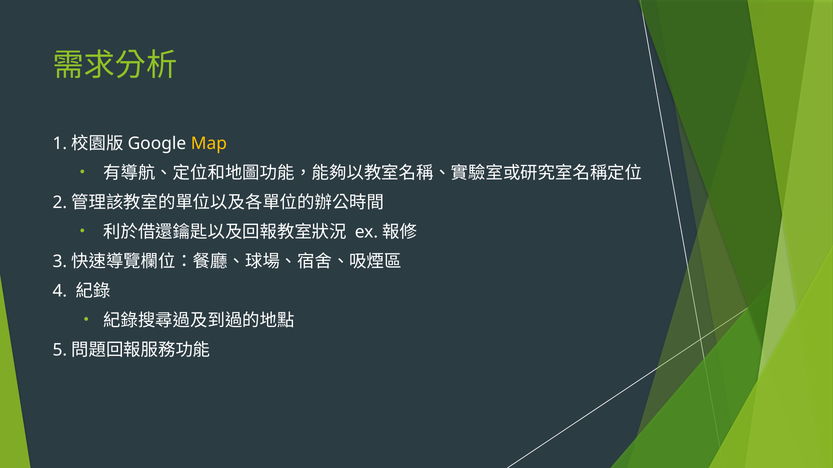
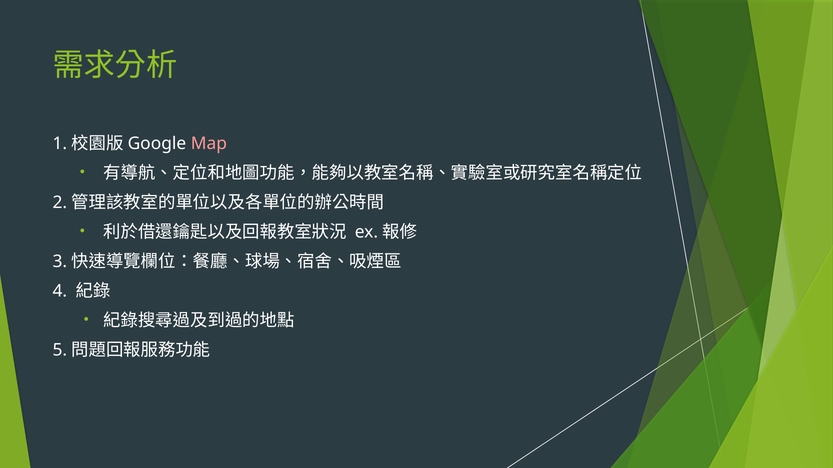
Map colour: yellow -> pink (209, 144)
